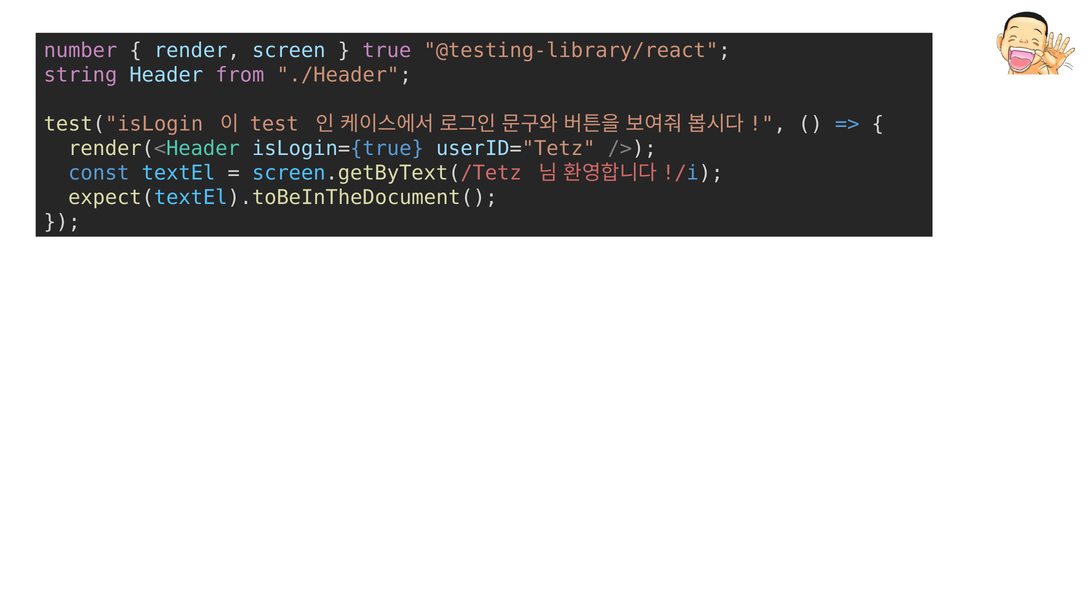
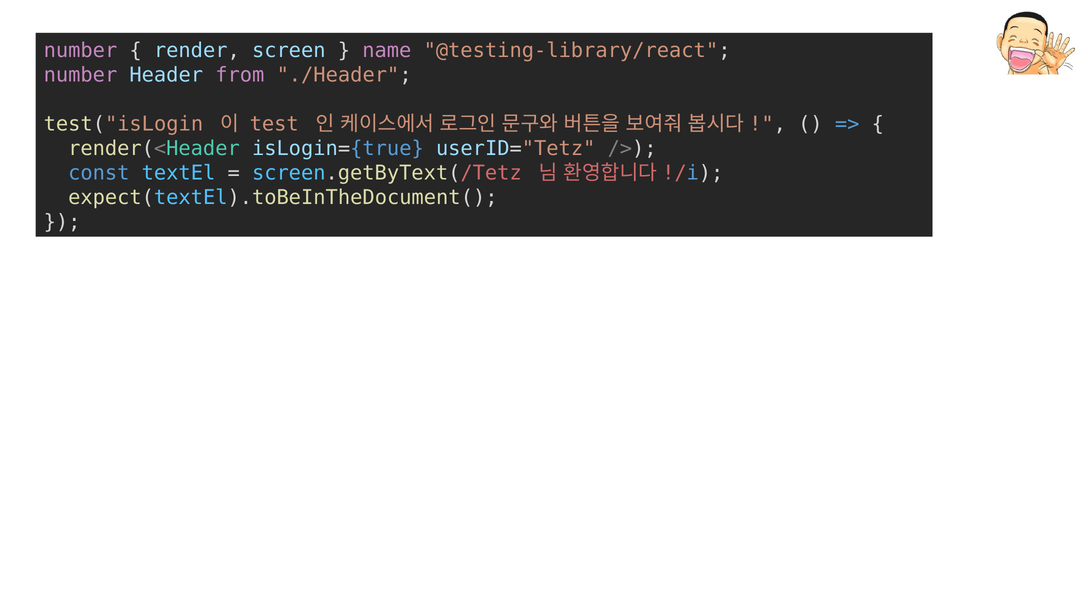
true: true -> name (387, 51)
string: string -> number (80, 75)
